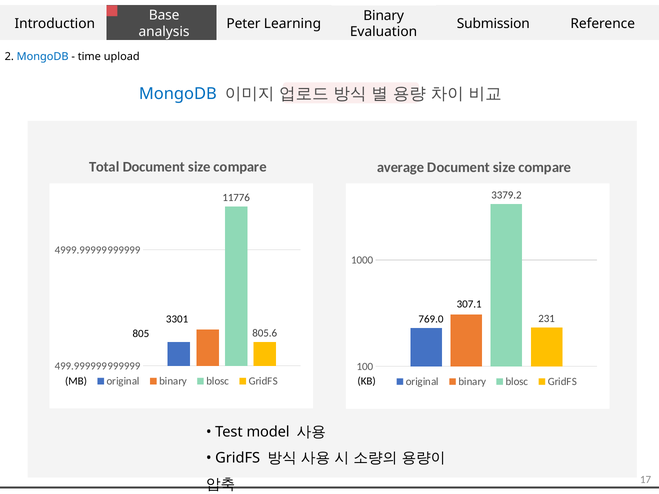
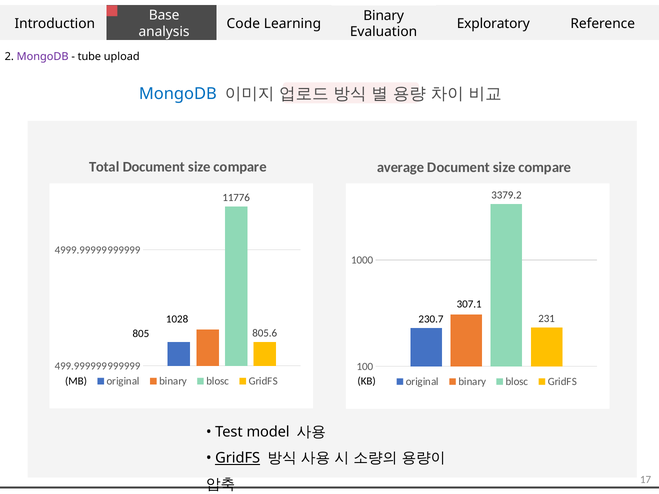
Peter: Peter -> Code (243, 24)
Submission: Submission -> Exploratory (493, 24)
MongoDB colour: blue -> purple (43, 57)
time: time -> tube (89, 57)
769.0: 769.0 -> 230.7 (431, 319)
3301: 3301 -> 1028 (177, 319)
GridFS underline: none -> present (238, 458)
